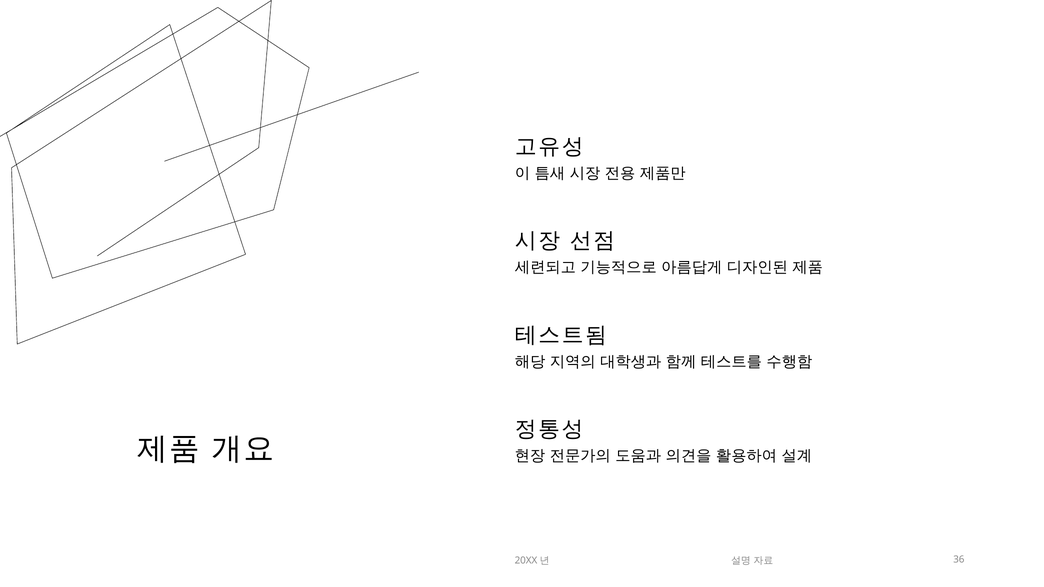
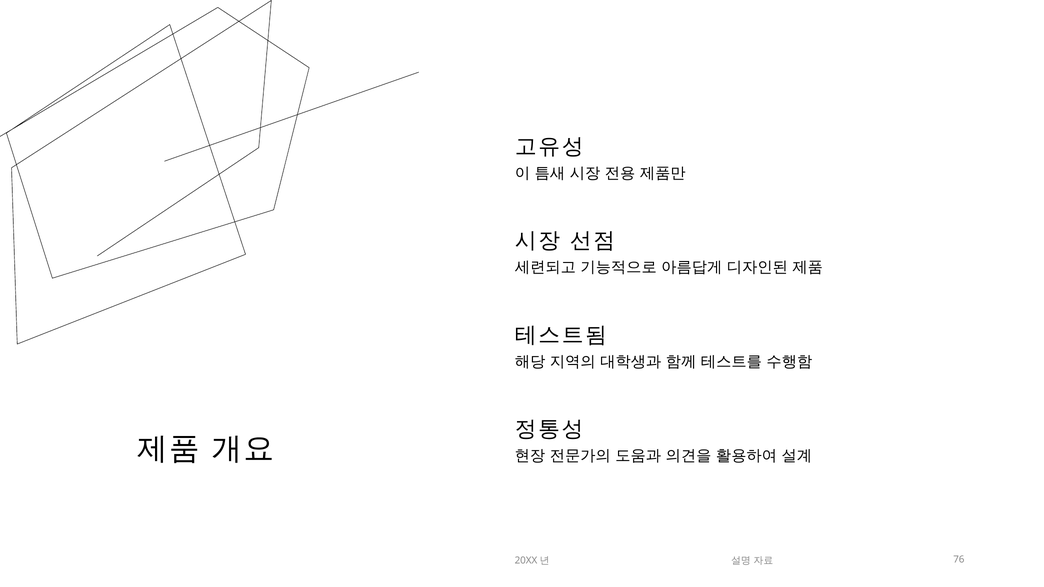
36: 36 -> 76 (959, 560)
